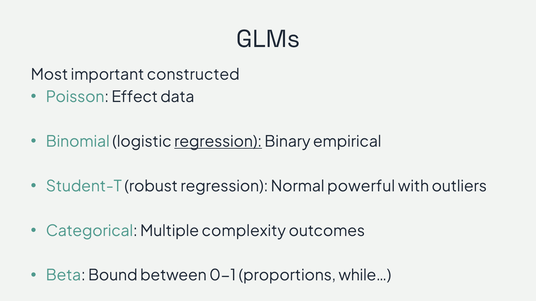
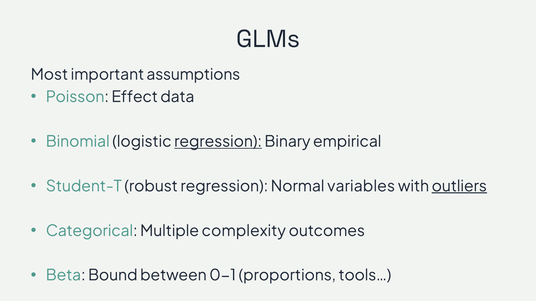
constructed: constructed -> assumptions (193, 75)
powerful: powerful -> variables (361, 187)
outliers underline: none -> present (459, 187)
while…: while… -> tools… (365, 276)
